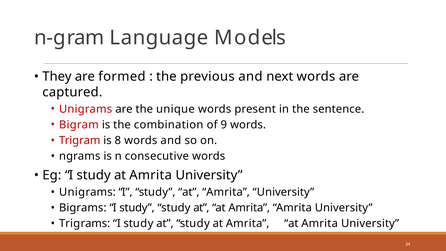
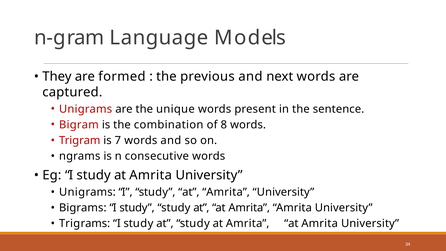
9: 9 -> 8 (224, 125)
8: 8 -> 7 (118, 140)
